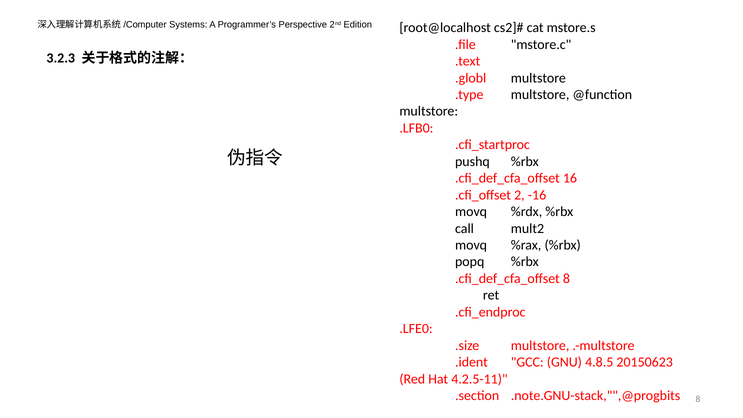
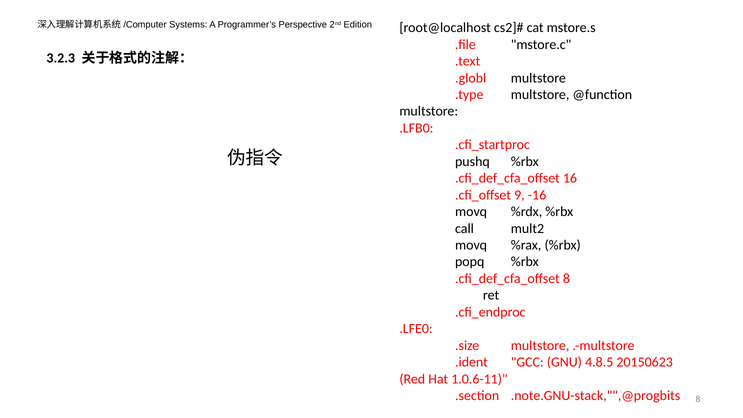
2: 2 -> 9 (519, 195)
4.2.5-11: 4.2.5-11 -> 1.0.6-11 (479, 379)
